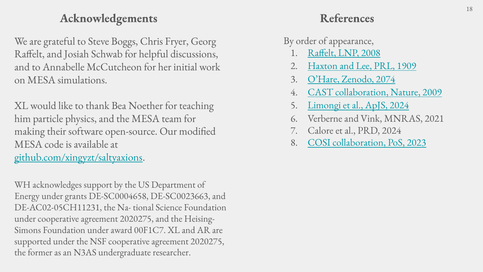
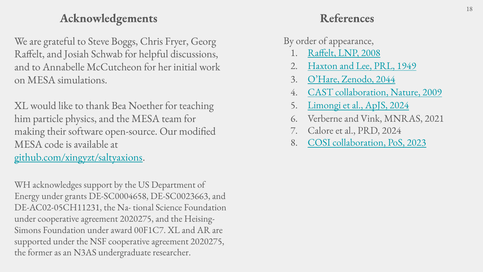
1909: 1909 -> 1949 (407, 66)
2074: 2074 -> 2044 (386, 79)
